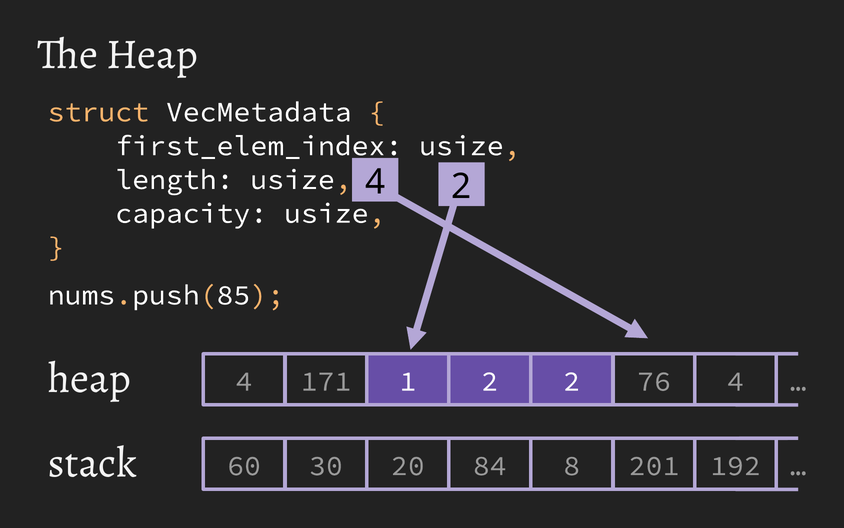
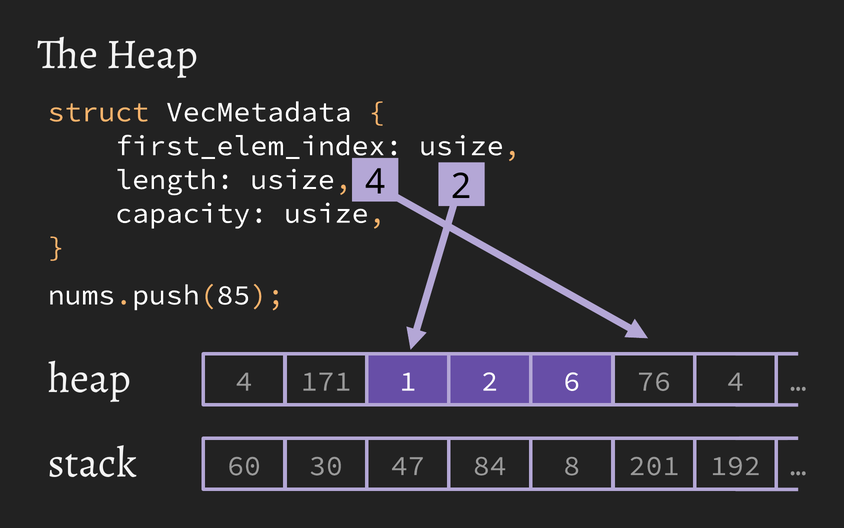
heap 2: 2 -> 6 (572, 381)
20: 20 -> 47 (408, 465)
